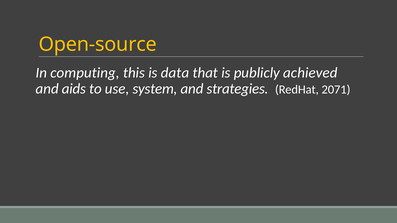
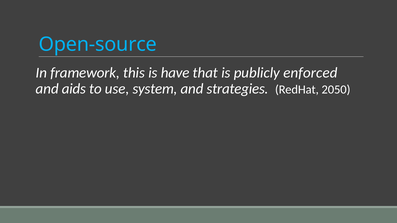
Open-source colour: yellow -> light blue (98, 44)
computing: computing -> framework (85, 73)
data: data -> have (175, 73)
achieved: achieved -> enforced (310, 73)
2071: 2071 -> 2050 (336, 90)
